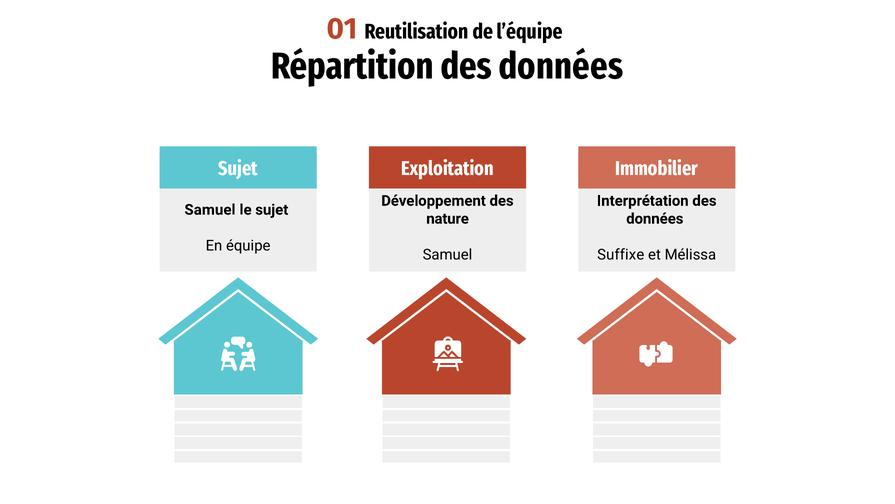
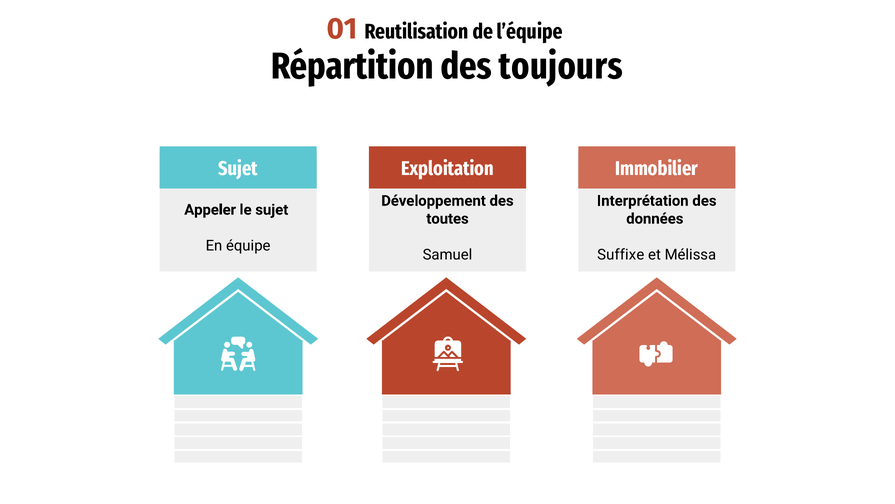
Répartition des données: données -> toujours (561, 66)
Samuel: Samuel -> Appeler (210, 210)
nature: nature -> toutes (448, 219)
